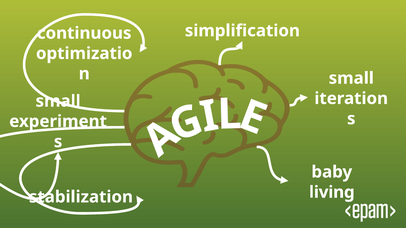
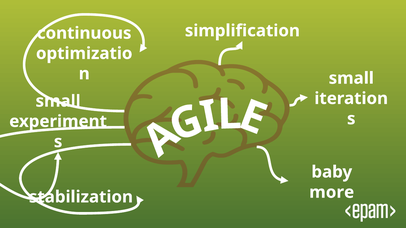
living: living -> more (332, 193)
